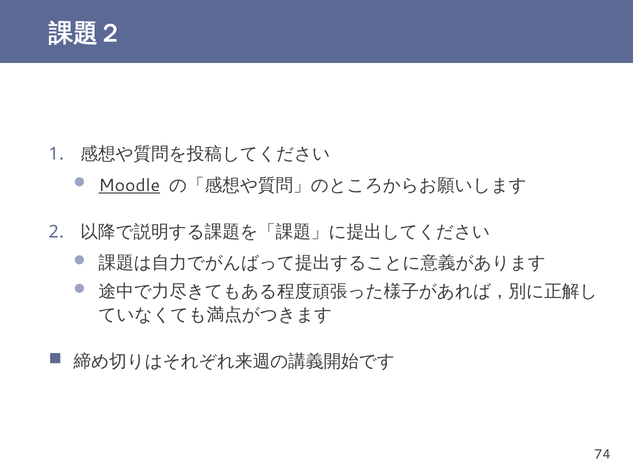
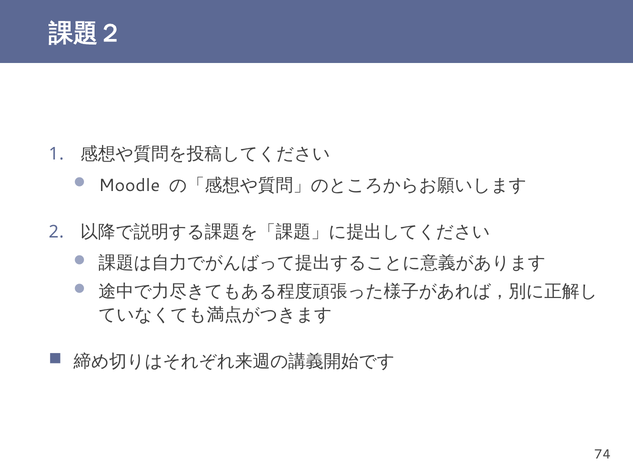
Moodle underline: present -> none (129, 186)
